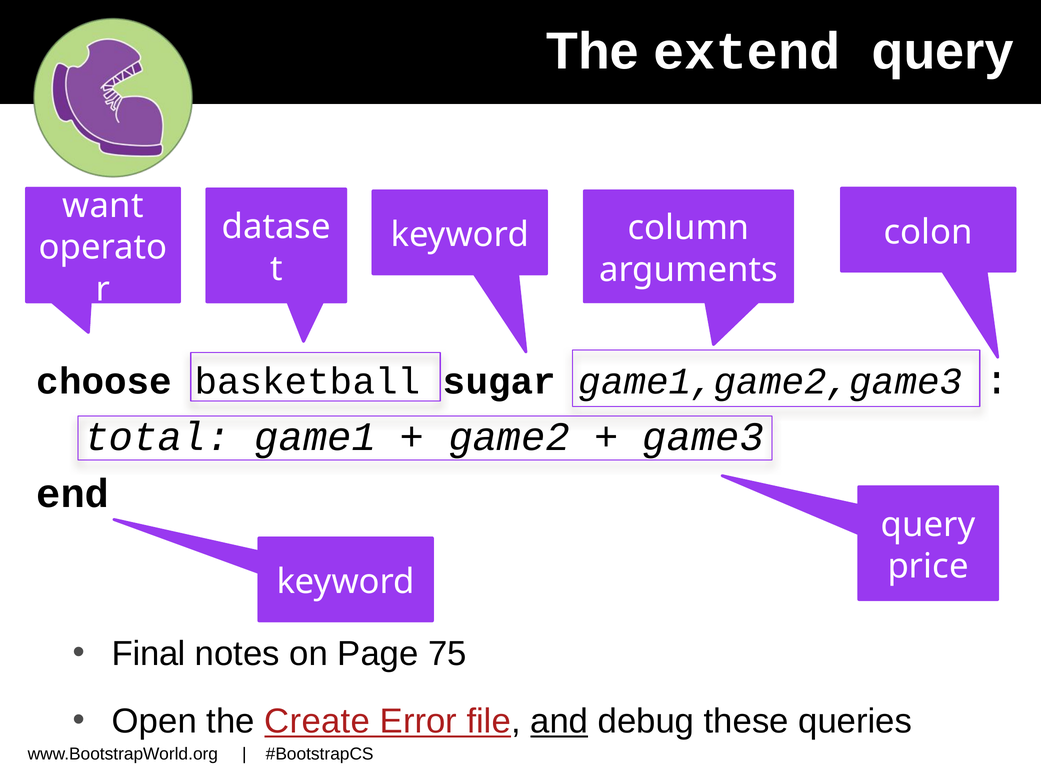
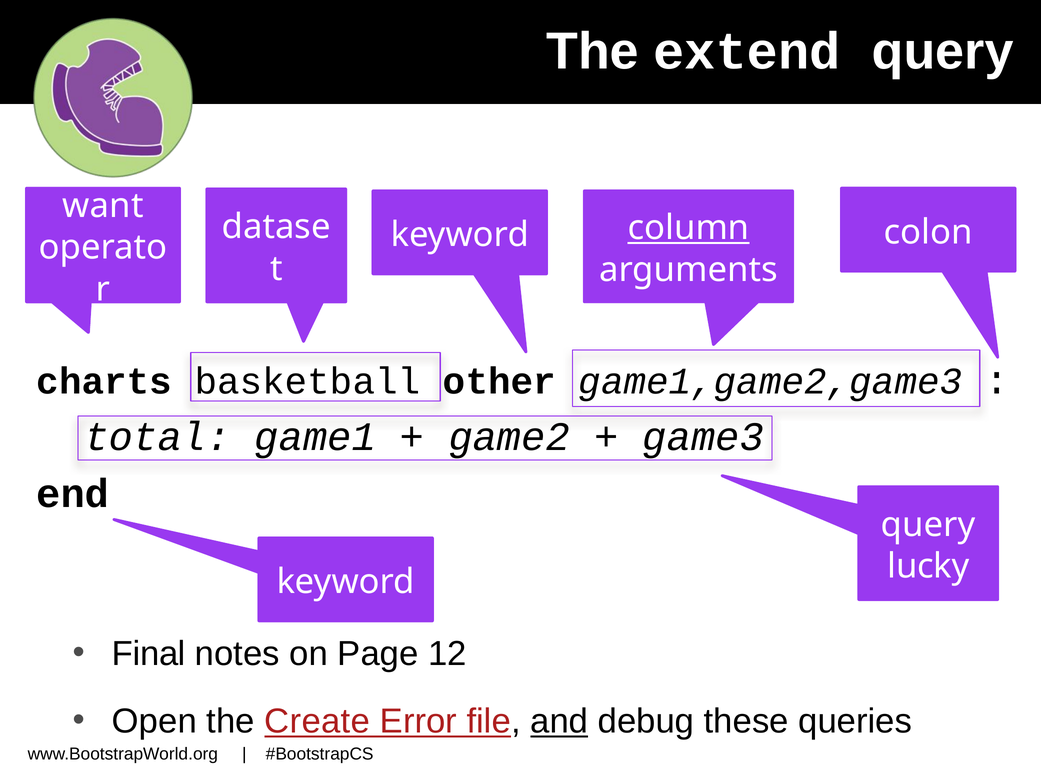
column underline: none -> present (688, 228)
choose: choose -> charts (104, 381)
sugar: sugar -> other (499, 381)
price: price -> lucky (928, 566)
75: 75 -> 12 (447, 654)
